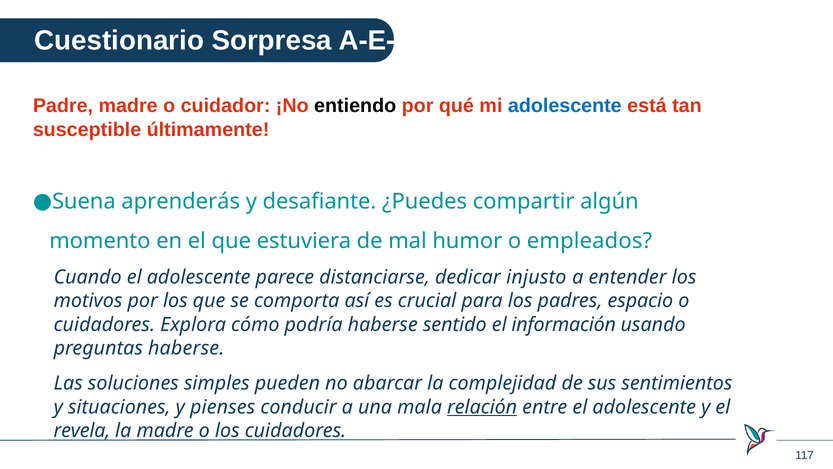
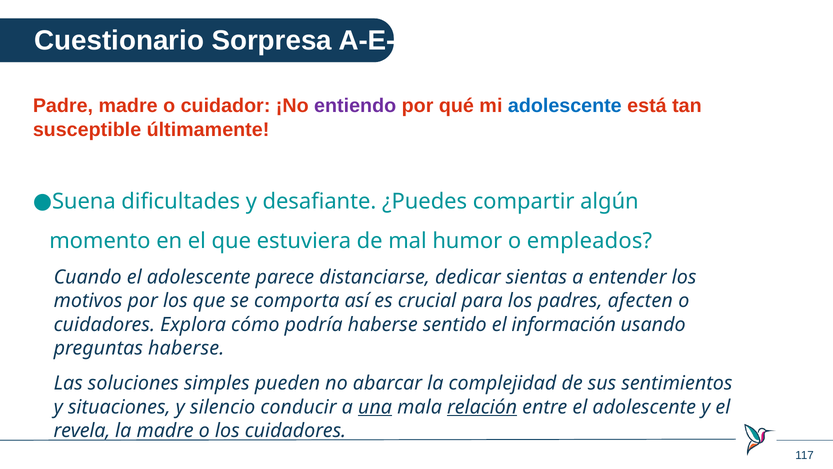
entiendo colour: black -> purple (355, 106)
aprenderás: aprenderás -> dificultades (181, 201)
injusto: injusto -> sientas (536, 277)
espacio: espacio -> afecten (640, 301)
pienses: pienses -> silencio (223, 407)
una underline: none -> present (375, 407)
